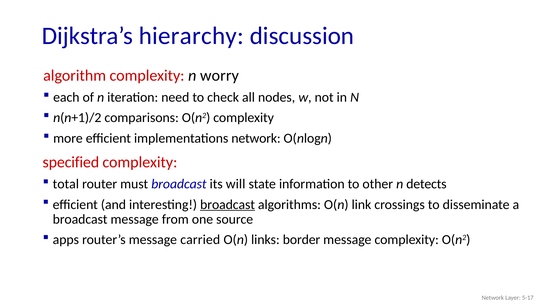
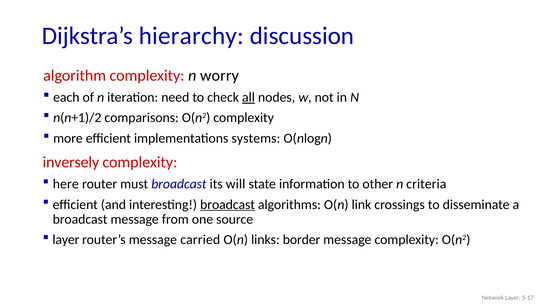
all underline: none -> present (248, 97)
implementations network: network -> systems (256, 138)
specified: specified -> inversely (71, 162)
total: total -> here (66, 184)
detects: detects -> criteria (426, 184)
apps: apps -> layer (66, 240)
